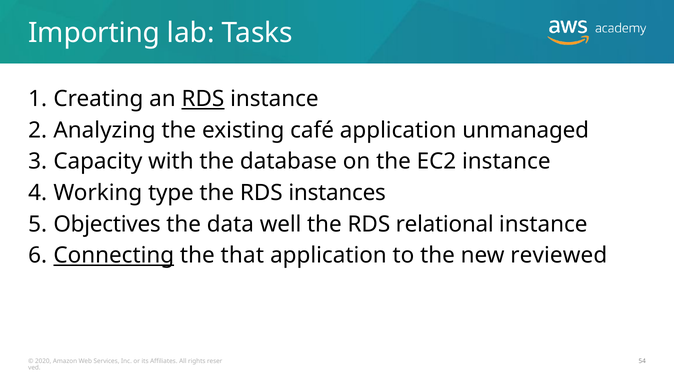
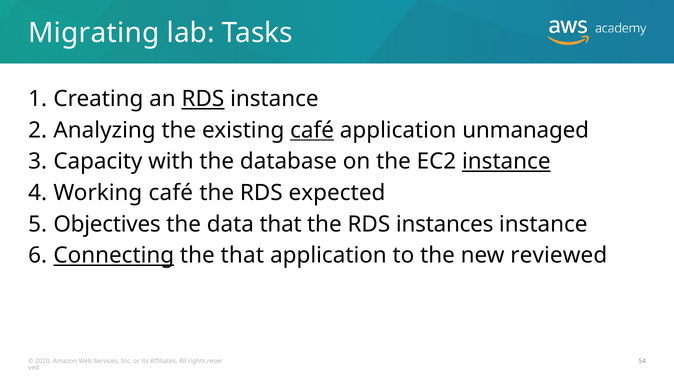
Importing: Importing -> Migrating (94, 33)
café underline: none -> present (312, 130)
instance underline: none -> present (506, 162)
Working type: type -> café (171, 193)
instances: instances -> expected (337, 193)
data well: well -> that (281, 224)
relational: relational -> instances (445, 224)
